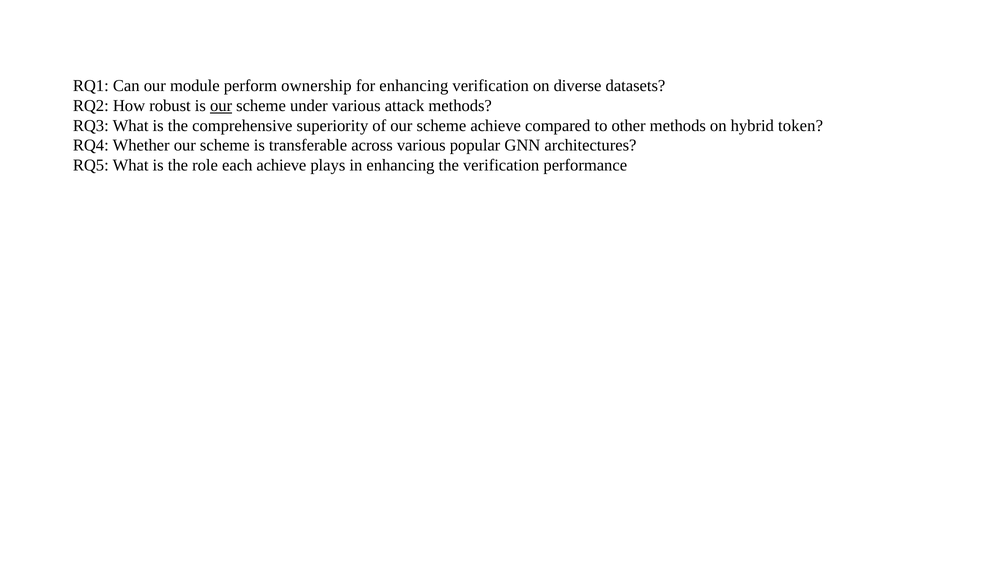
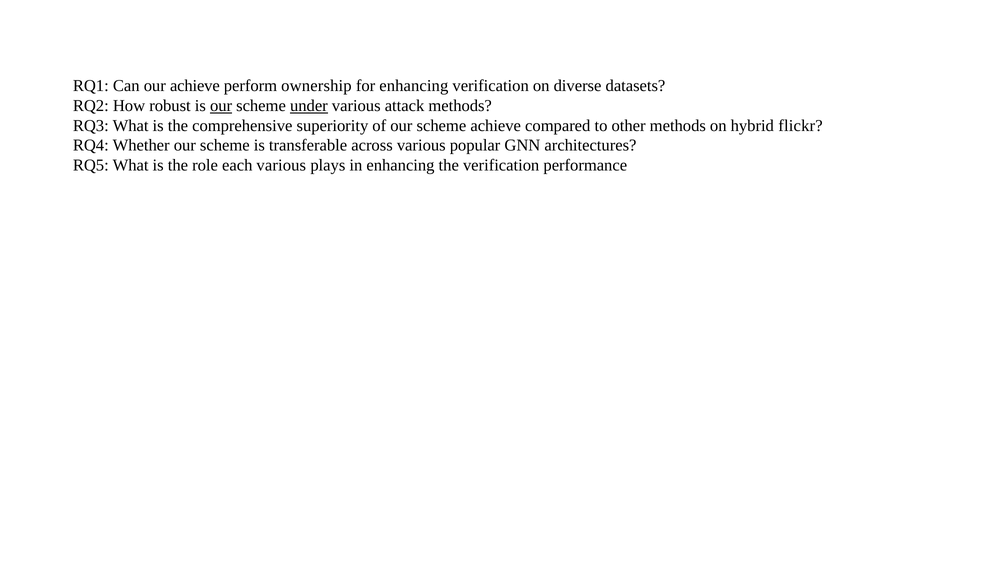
our module: module -> achieve (195, 86)
under underline: none -> present (309, 106)
token: token -> flickr (801, 126)
each achieve: achieve -> various (281, 166)
